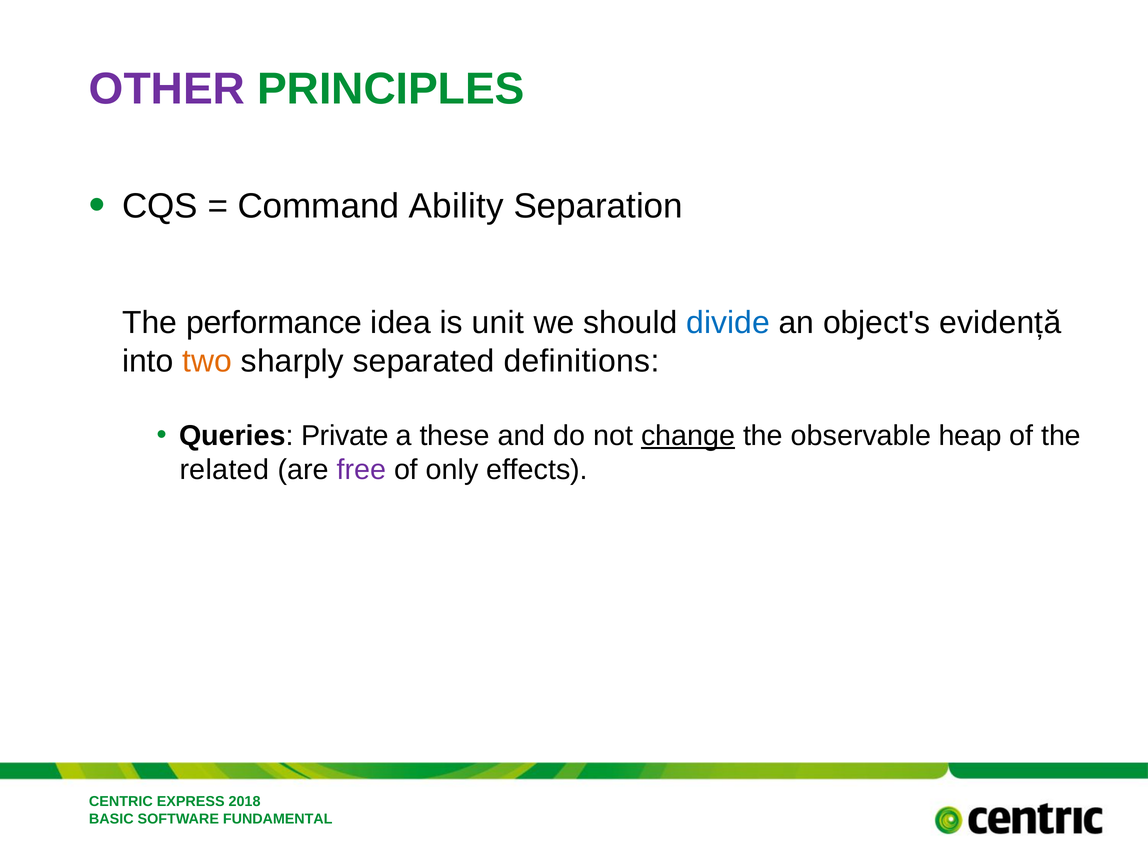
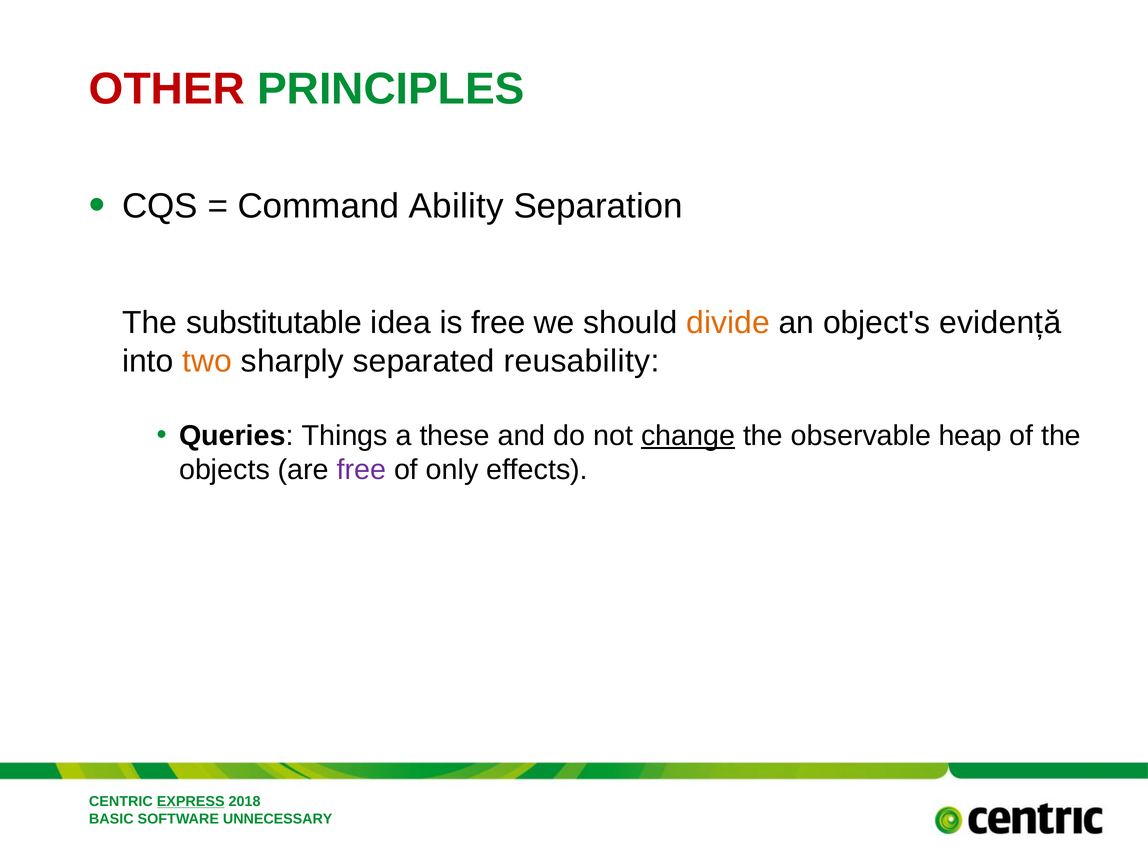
OTHER colour: purple -> red (167, 89)
performance: performance -> substitutable (274, 323)
is unit: unit -> free (498, 323)
divide colour: blue -> orange (728, 323)
definitions: definitions -> reusability (581, 361)
Private: Private -> Things (345, 436)
related: related -> objects (224, 470)
EXPRESS underline: none -> present (191, 802)
FUNDAMENTAL: FUNDAMENTAL -> UNNECESSARY (278, 819)
